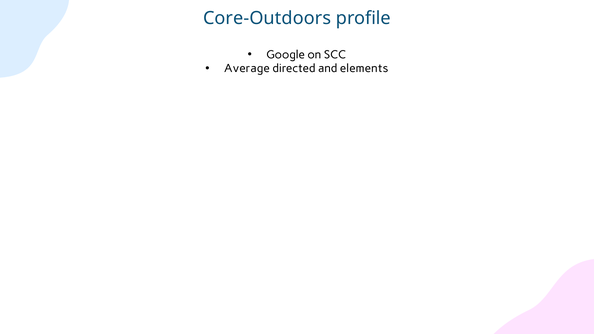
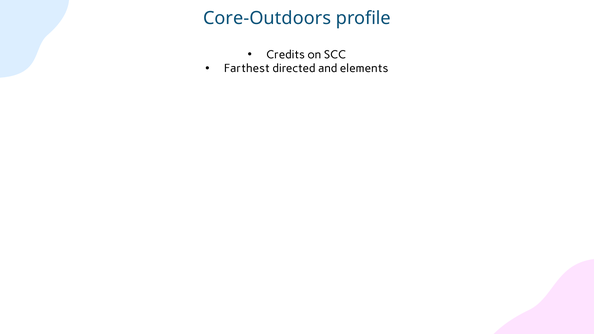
Google: Google -> Credits (286, 55)
Average: Average -> Farthest (247, 69)
